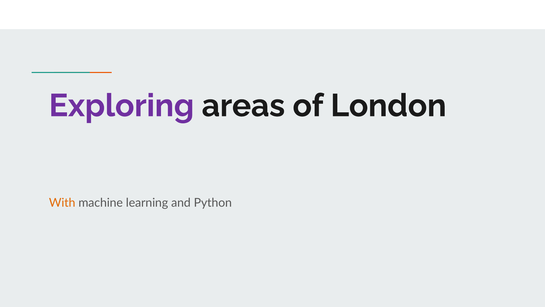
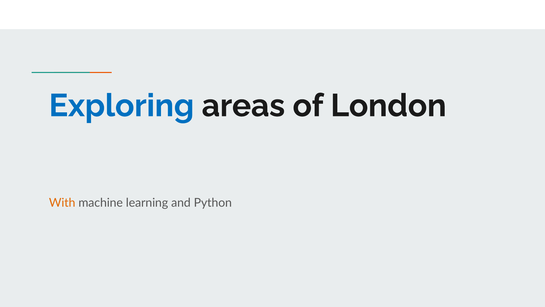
Exploring colour: purple -> blue (122, 106)
